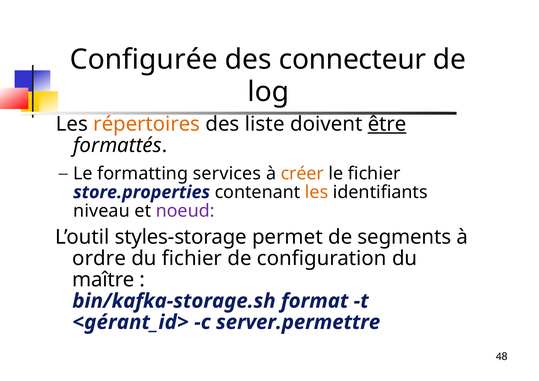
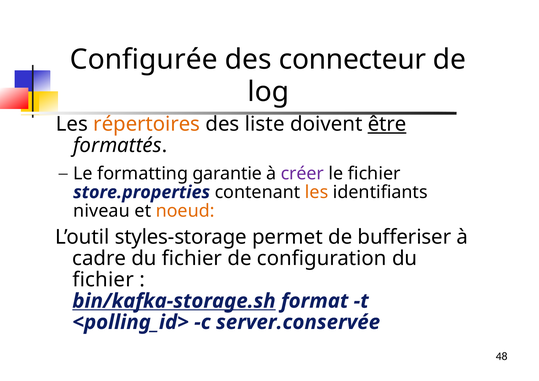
services: services -> garantie (227, 174)
créer colour: orange -> purple (302, 174)
noeud colour: purple -> orange (185, 211)
segments: segments -> bufferiser (404, 237)
ordre: ordre -> cadre (99, 259)
maître: maître -> fichier (103, 280)
bin/kafka-storage.sh underline: none -> present (174, 301)
<gérant_id>: <gérant_id> -> <polling_id> (131, 322)
server.permettre: server.permettre -> server.conservée (298, 322)
